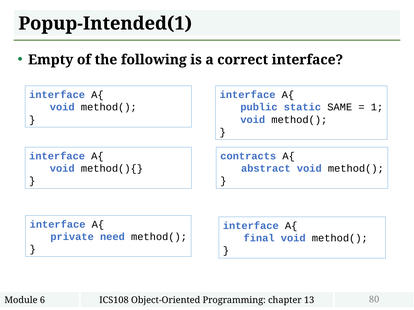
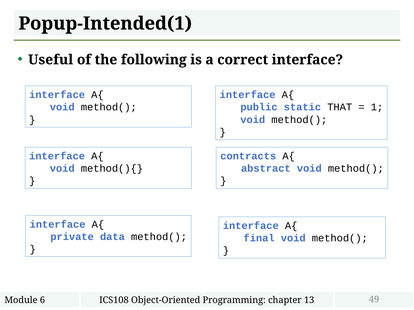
Empty: Empty -> Useful (51, 60)
SAME: SAME -> THAT (340, 107)
need: need -> data (112, 237)
80: 80 -> 49 (374, 300)
